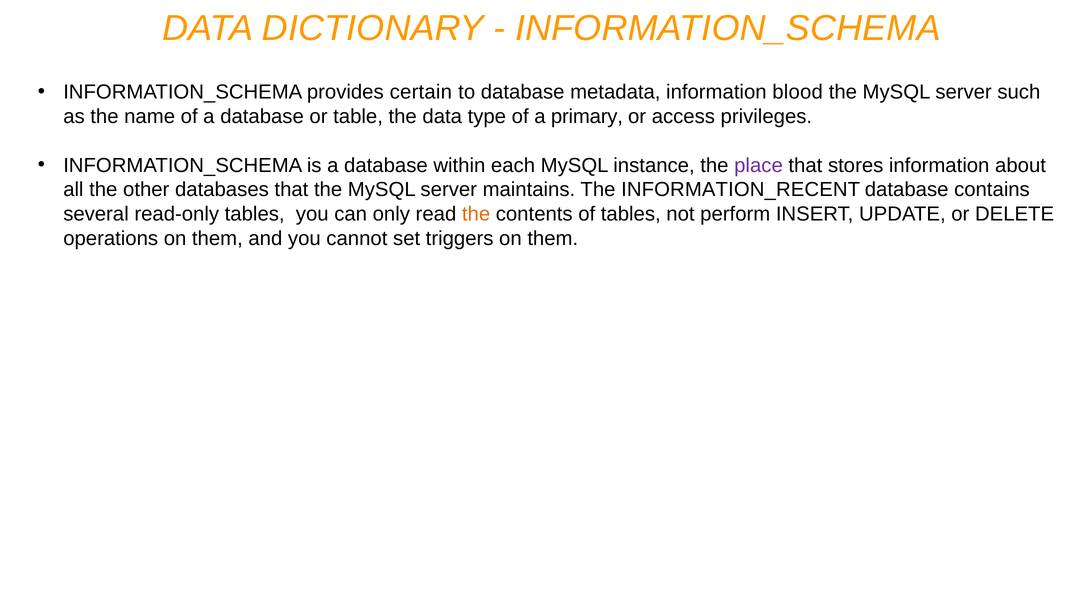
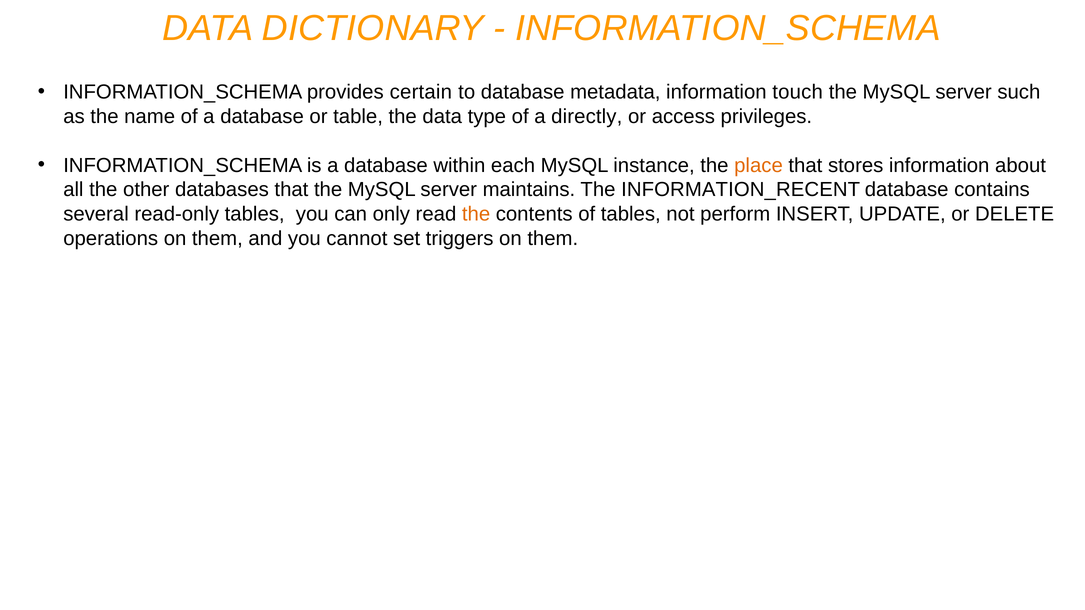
blood: blood -> touch (798, 92)
primary: primary -> directly (587, 117)
place colour: purple -> orange (759, 165)
